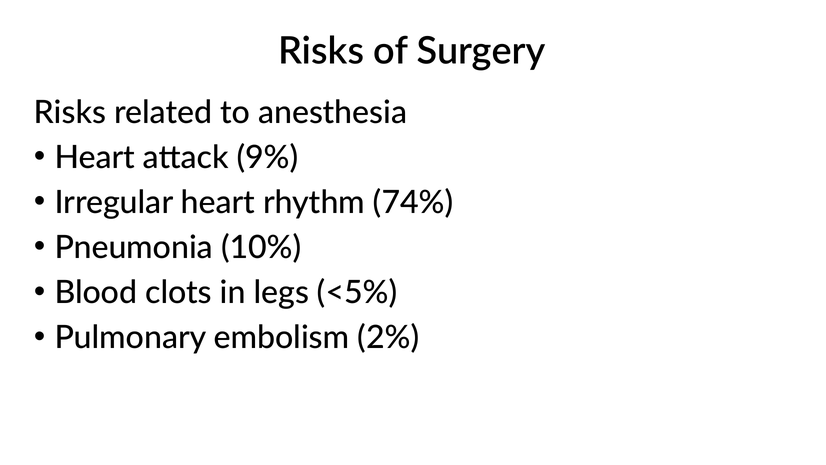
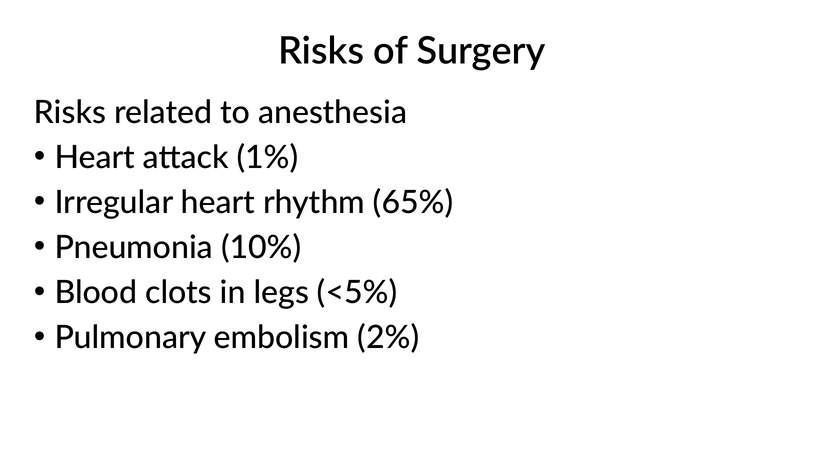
9%: 9% -> 1% (268, 157)
74%: 74% -> 65% (413, 202)
